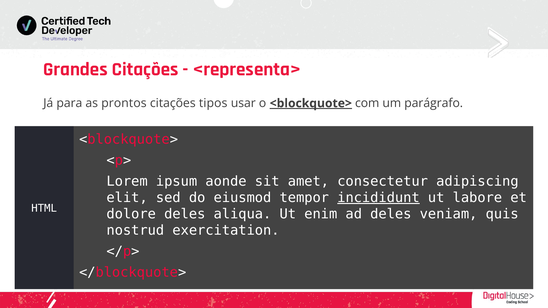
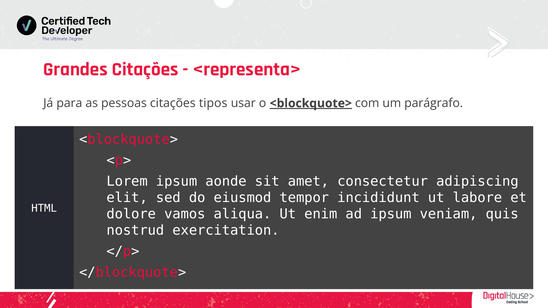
prontos: prontos -> pessoas (124, 103)
incididunt underline: present -> none (378, 198)
dolore deles: deles -> vamos (185, 214)
ad deles: deles -> ipsum (391, 214)
